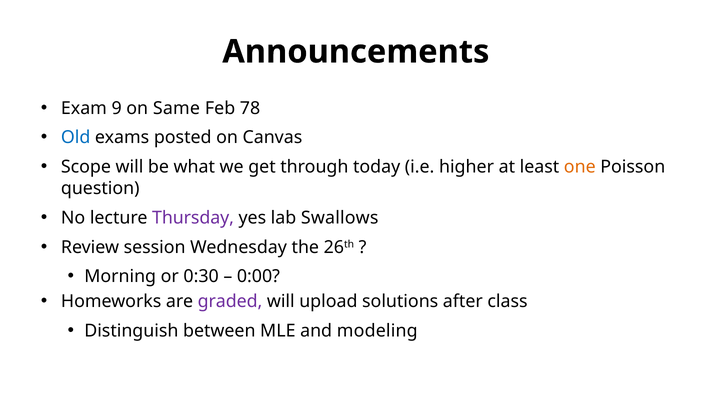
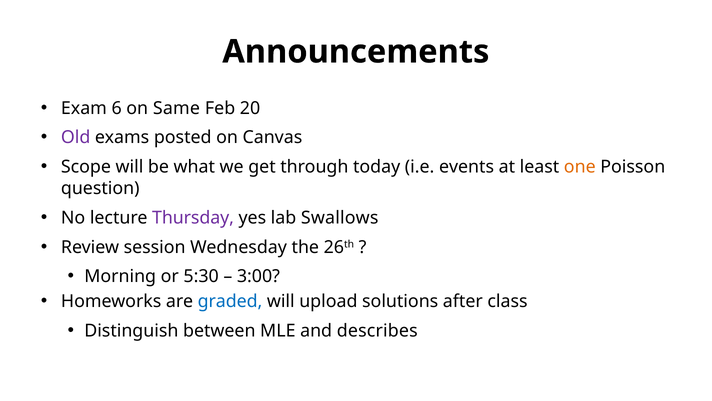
9: 9 -> 6 (117, 108)
78: 78 -> 20 (250, 108)
Old colour: blue -> purple (76, 137)
higher: higher -> events (467, 167)
0:30: 0:30 -> 5:30 (201, 276)
0:00: 0:00 -> 3:00 (258, 276)
graded colour: purple -> blue (230, 301)
modeling: modeling -> describes (377, 331)
